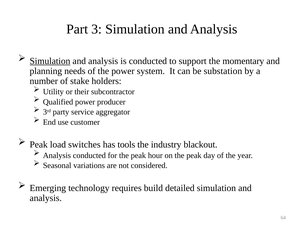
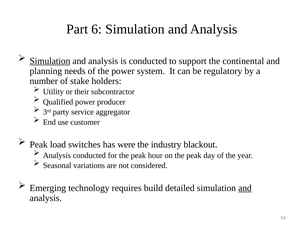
3: 3 -> 6 (97, 29)
momentary: momentary -> continental (243, 61)
substation: substation -> regulatory (223, 71)
tools: tools -> were (126, 145)
and underline: none -> present (245, 188)
